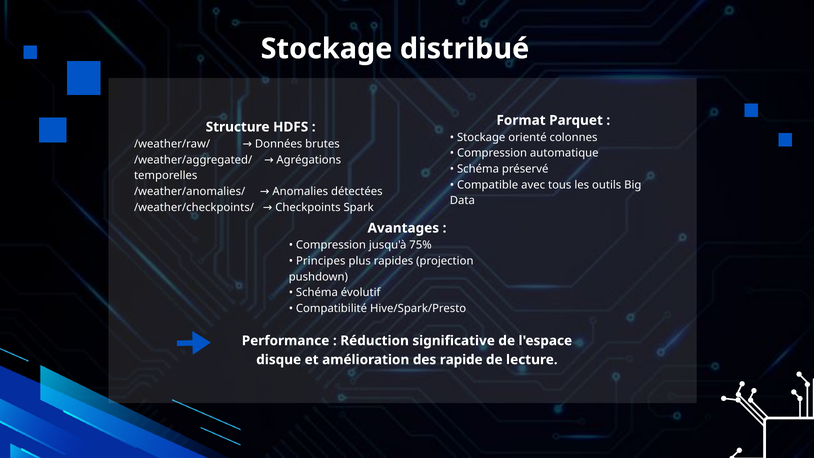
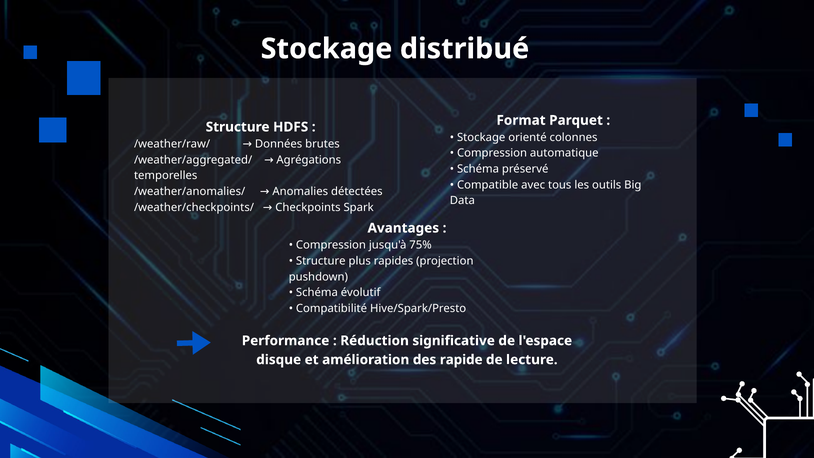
Principes: Principes -> Structure (321, 261)
